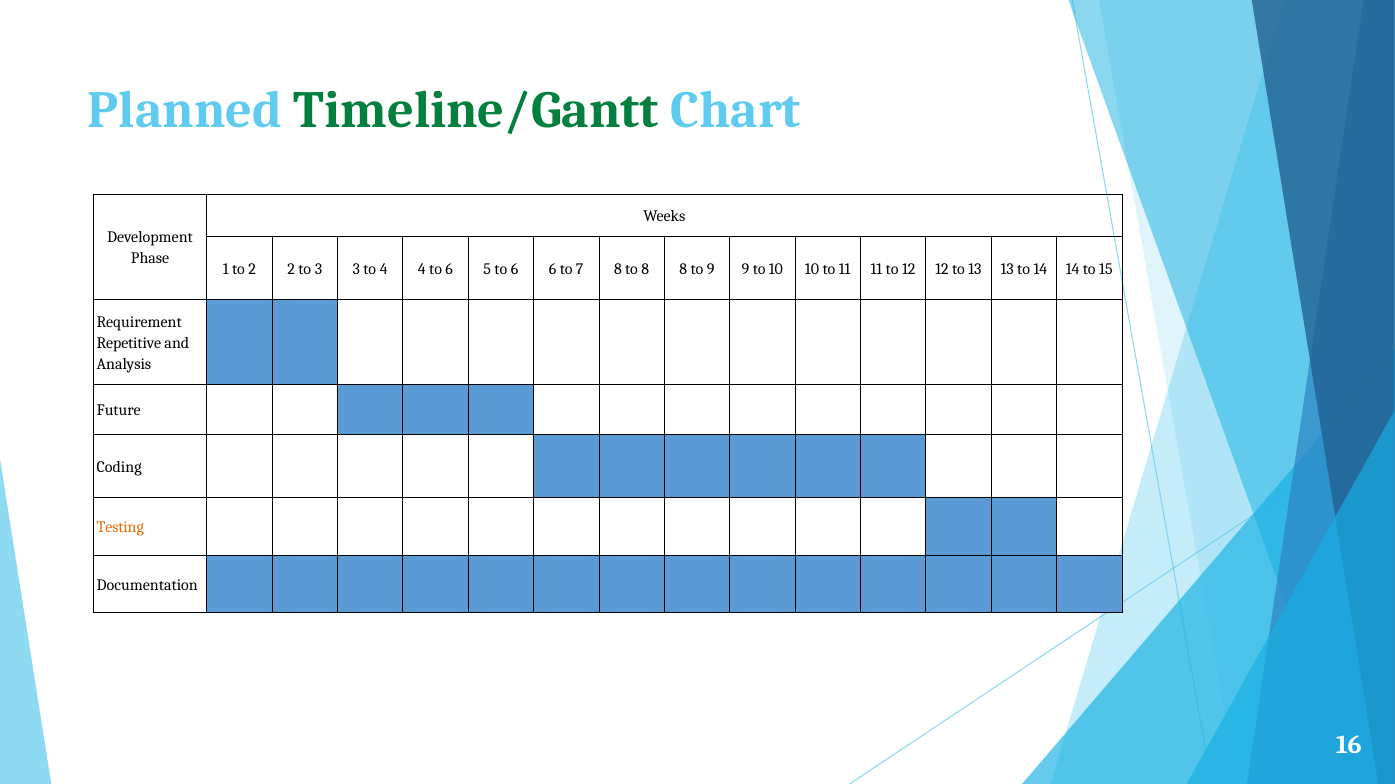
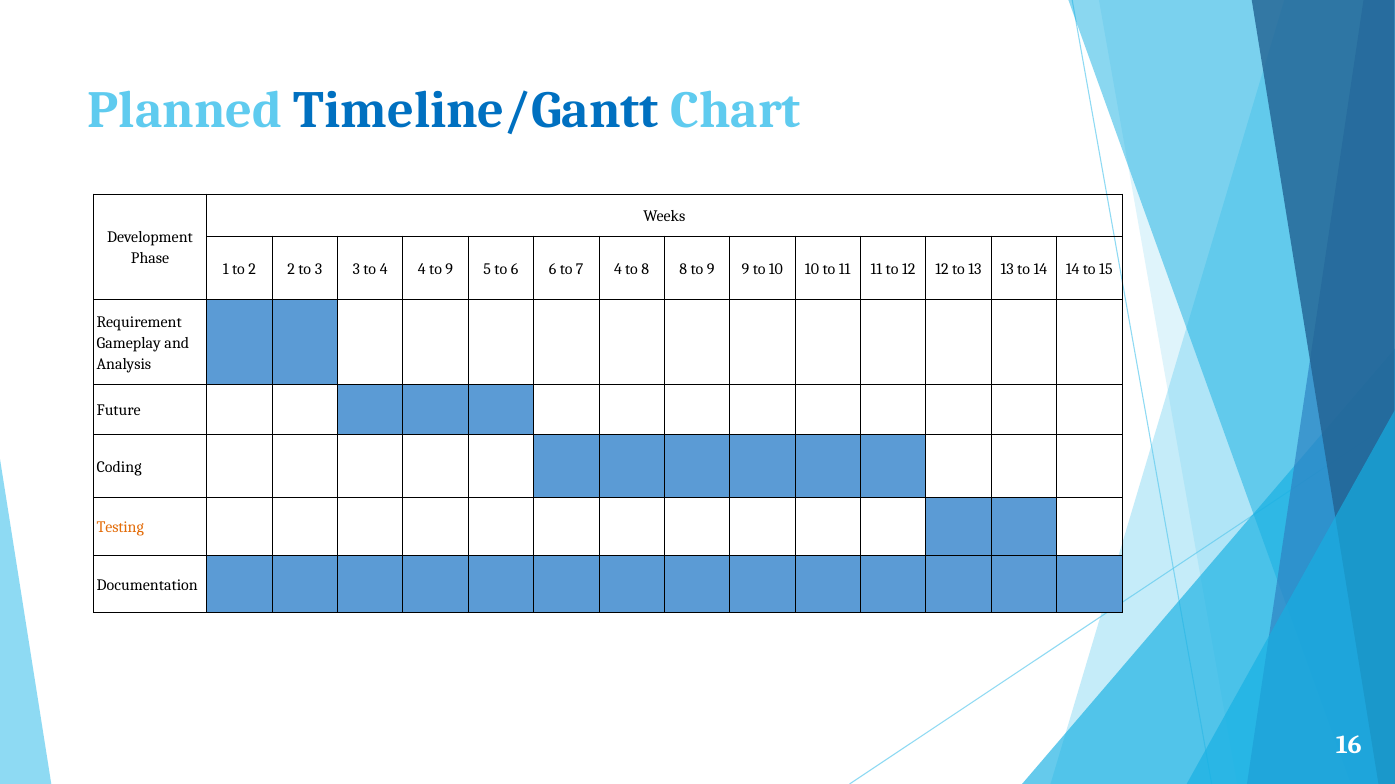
Timeline/Gantt colour: green -> blue (476, 110)
4 to 6: 6 -> 9 (449, 269)
7 8: 8 -> 4 (618, 269)
Repetitive: Repetitive -> Gameplay (129, 343)
